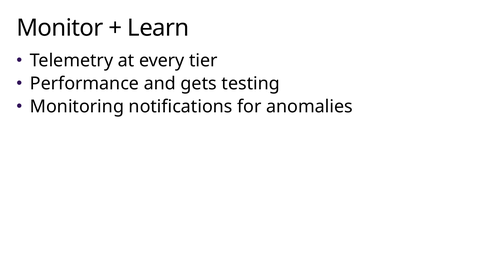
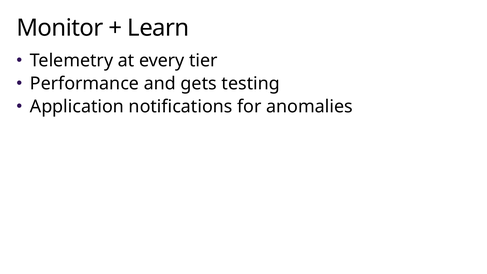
Monitoring: Monitoring -> Application (77, 106)
